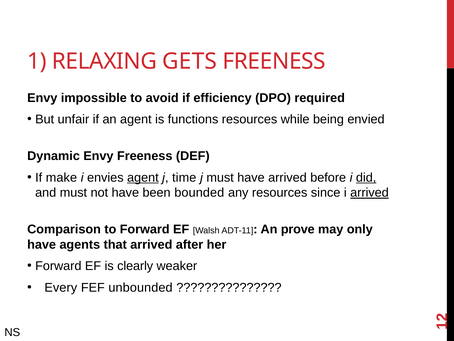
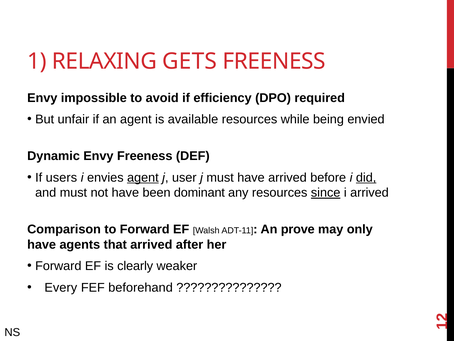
functions: functions -> available (193, 119)
make: make -> users (61, 177)
time: time -> user (184, 177)
bounded: bounded -> dominant (199, 192)
since underline: none -> present (326, 192)
arrived underline: present -> none (369, 192)
unbounded: unbounded -> beforehand (141, 287)
